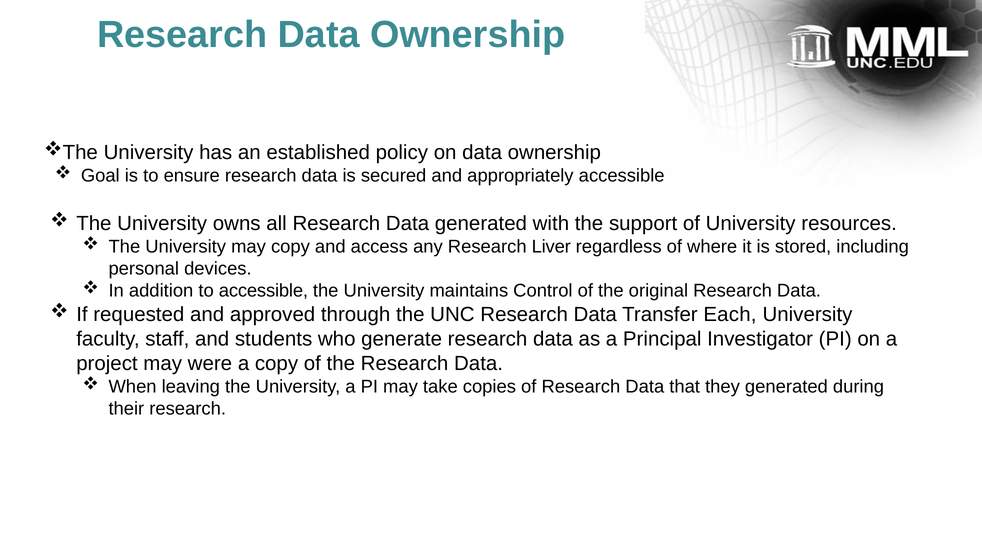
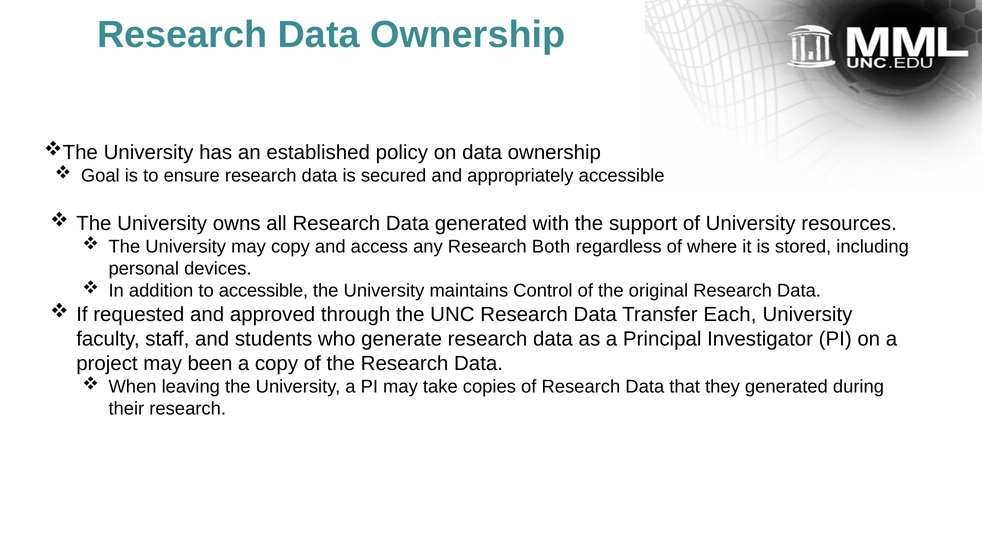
Liver: Liver -> Both (551, 247)
were: were -> been (210, 364)
